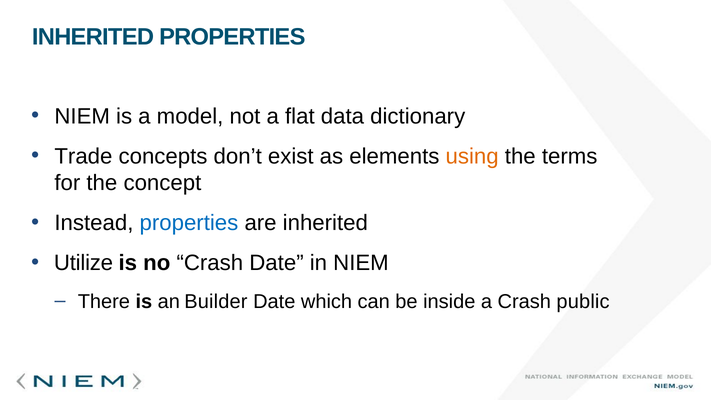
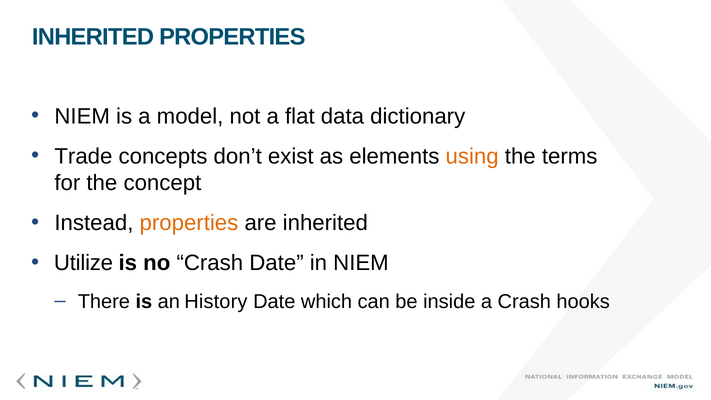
properties colour: blue -> orange (189, 223)
Builder: Builder -> History (216, 301)
public: public -> hooks (583, 301)
